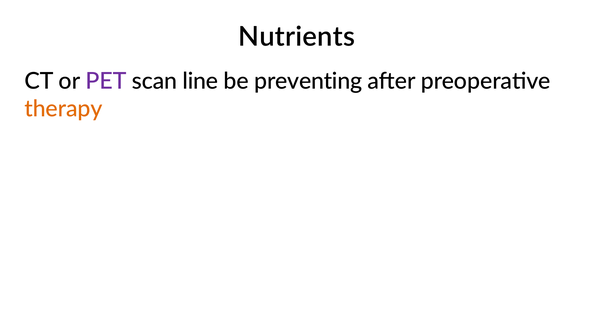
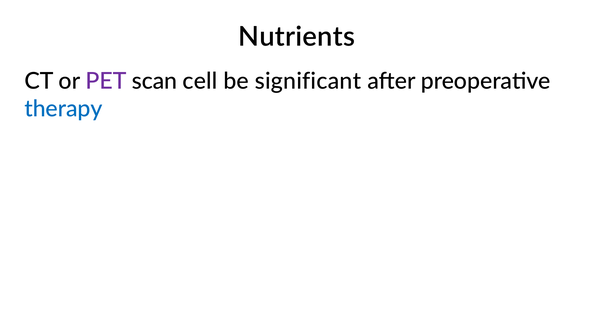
line: line -> cell (200, 81)
preventing: preventing -> significant (308, 81)
therapy colour: orange -> blue (63, 109)
